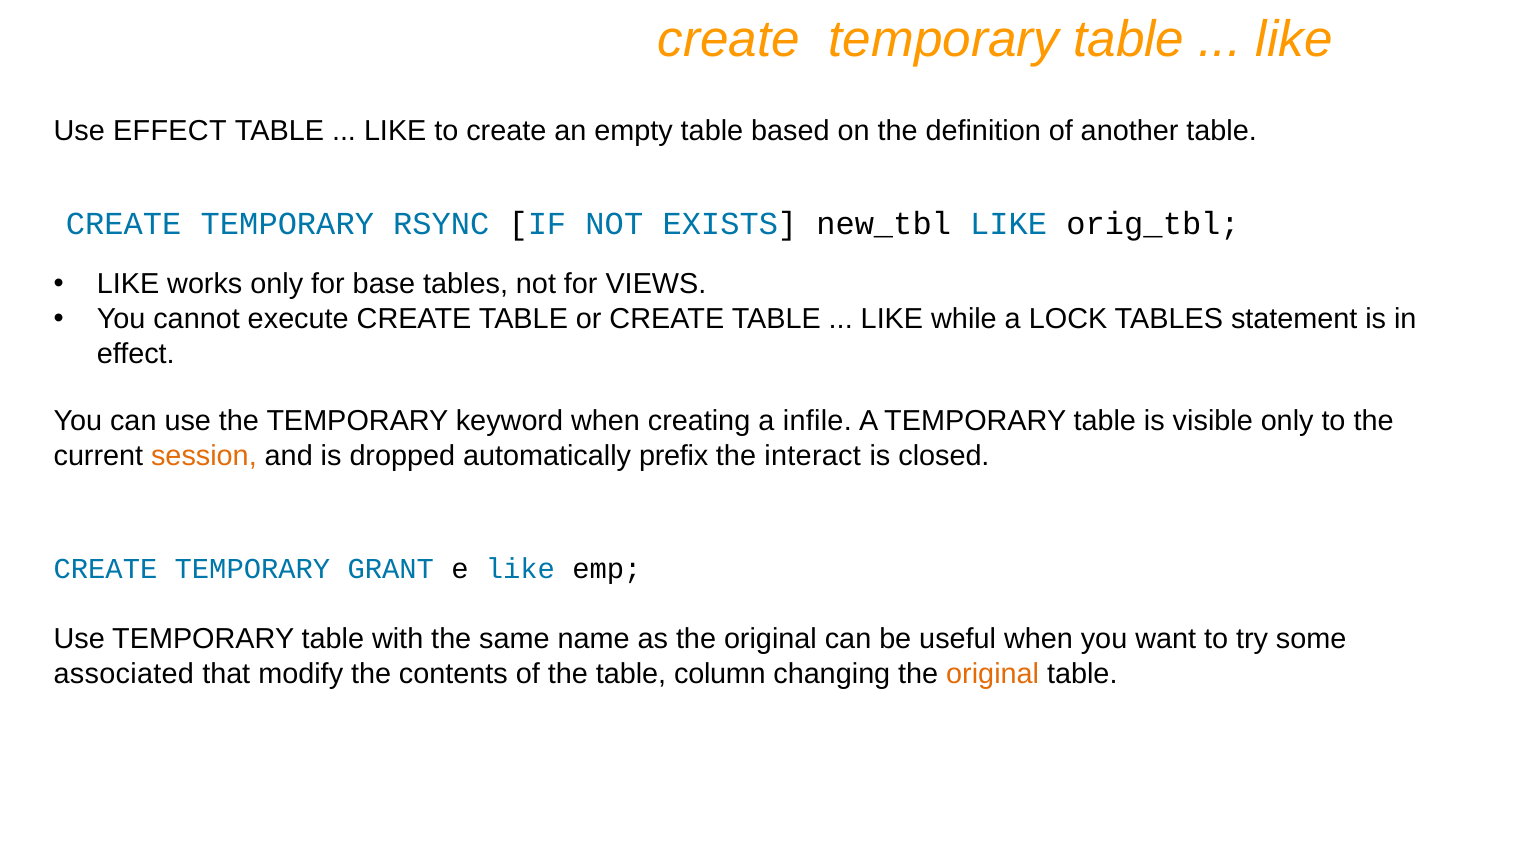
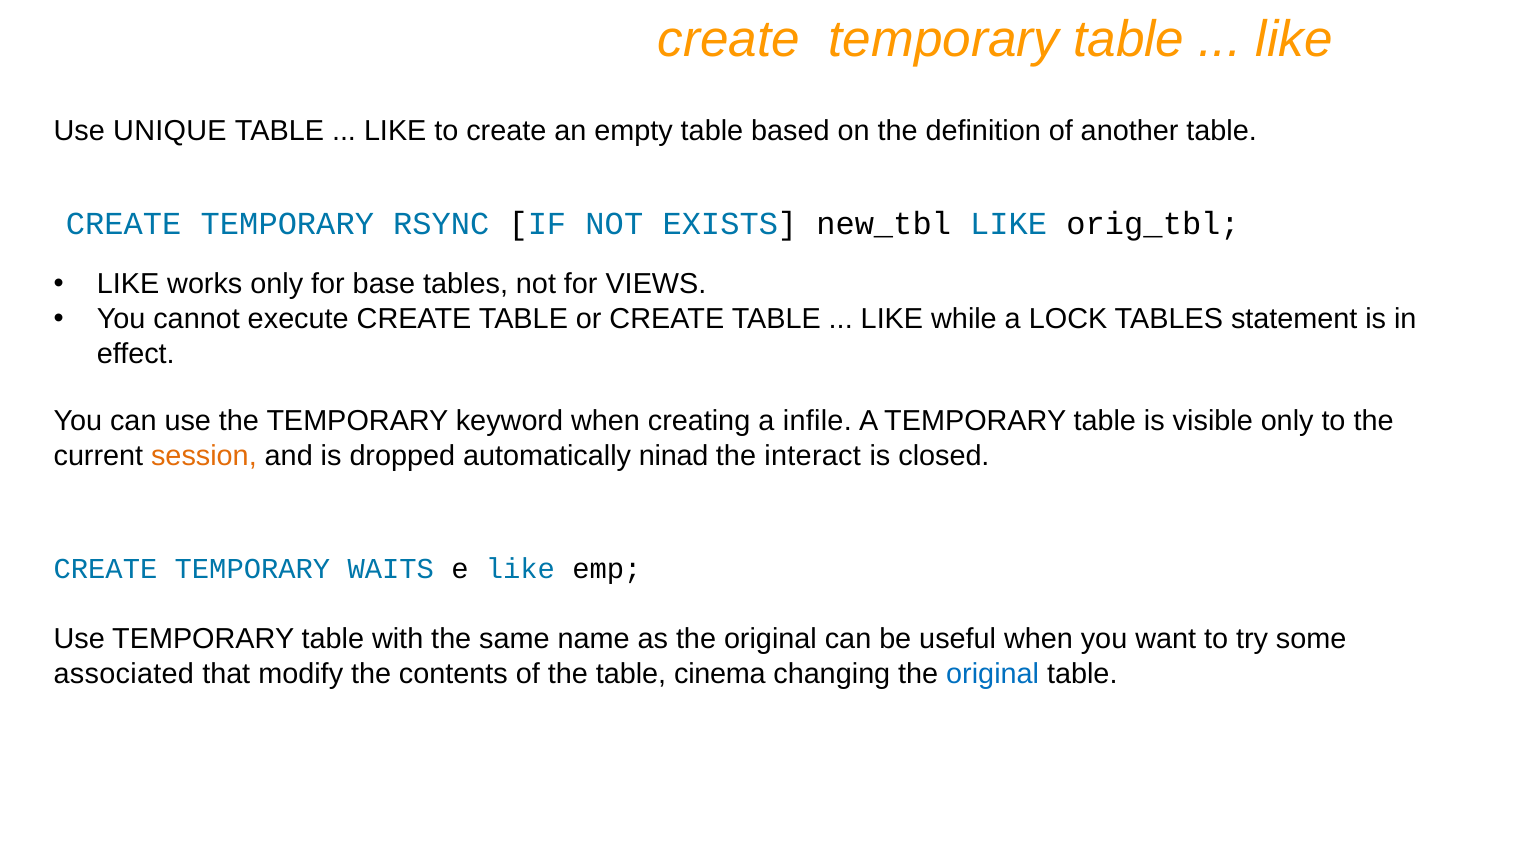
Use EFFECT: EFFECT -> UNIQUE (170, 131)
prefix: prefix -> ninad (674, 456)
GRANT: GRANT -> WAITS (391, 568)
column: column -> cinema (720, 674)
original colour: orange -> blue (993, 674)
